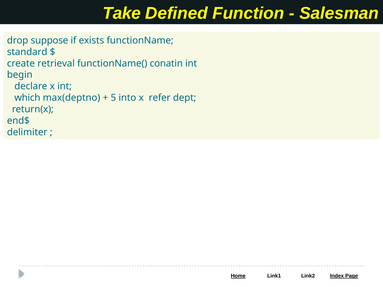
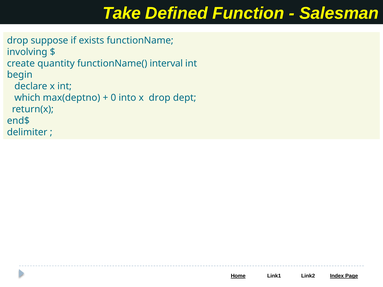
standard: standard -> involving (27, 52)
retrieval: retrieval -> quantity (56, 63)
conatin: conatin -> interval (166, 63)
5: 5 -> 0 (113, 98)
x refer: refer -> drop (160, 98)
